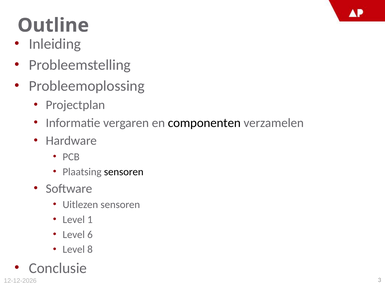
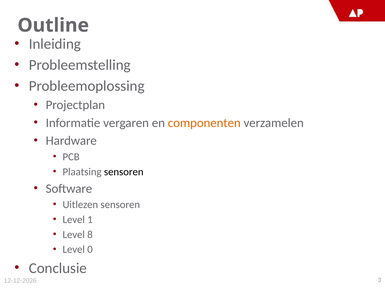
componenten colour: black -> orange (204, 123)
6: 6 -> 8 (90, 235)
8: 8 -> 0 (90, 250)
